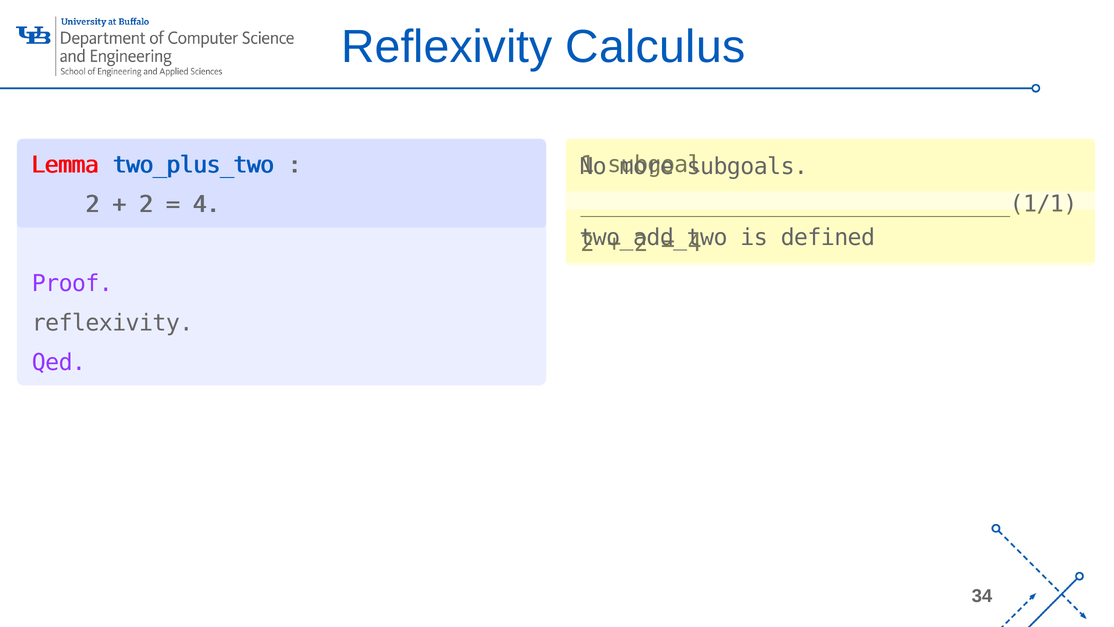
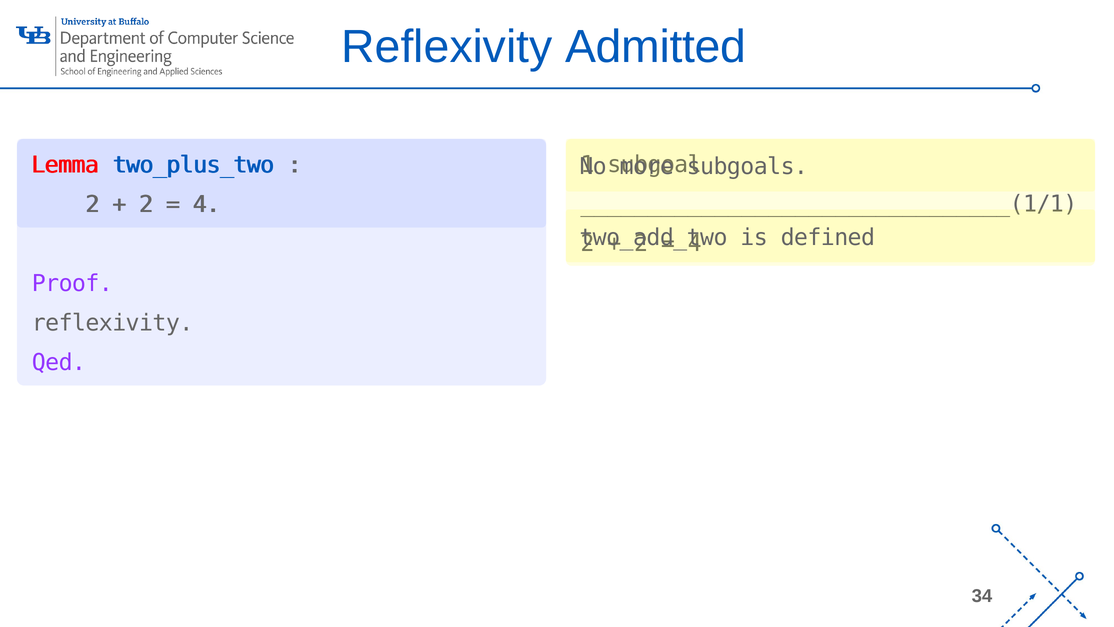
Calculus: Calculus -> Admitted (656, 47)
